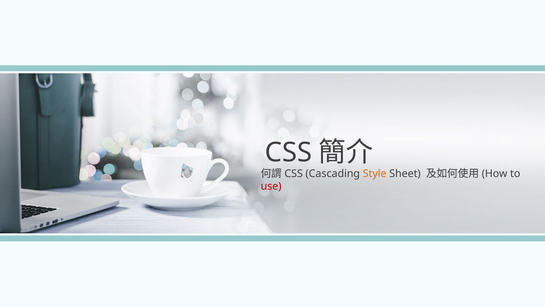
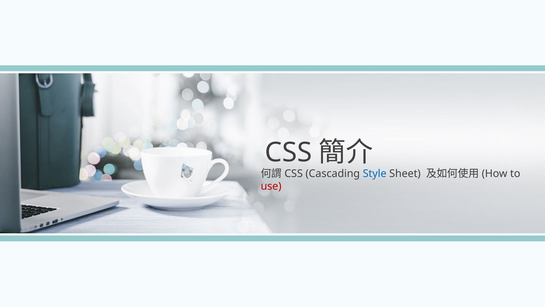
Style colour: orange -> blue (375, 173)
